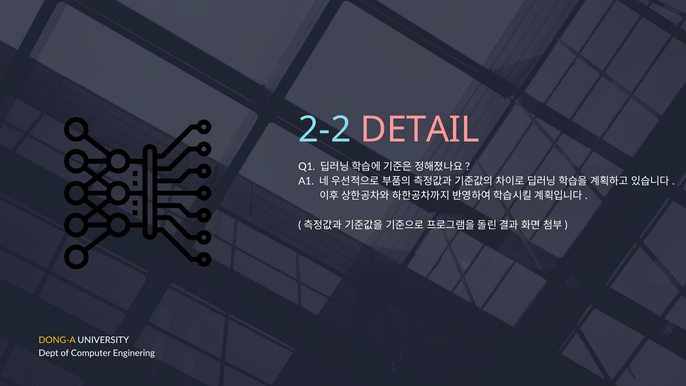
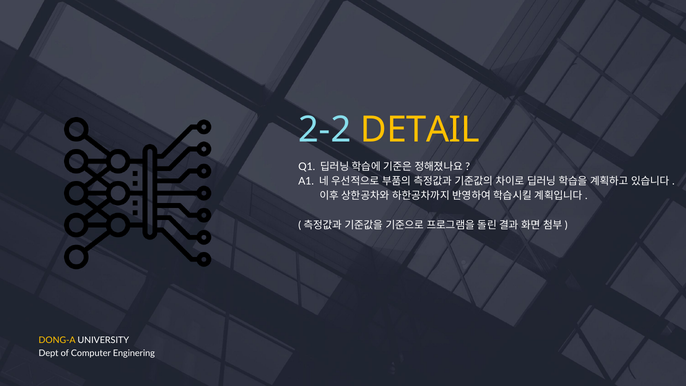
DETAIL colour: pink -> yellow (420, 130)
